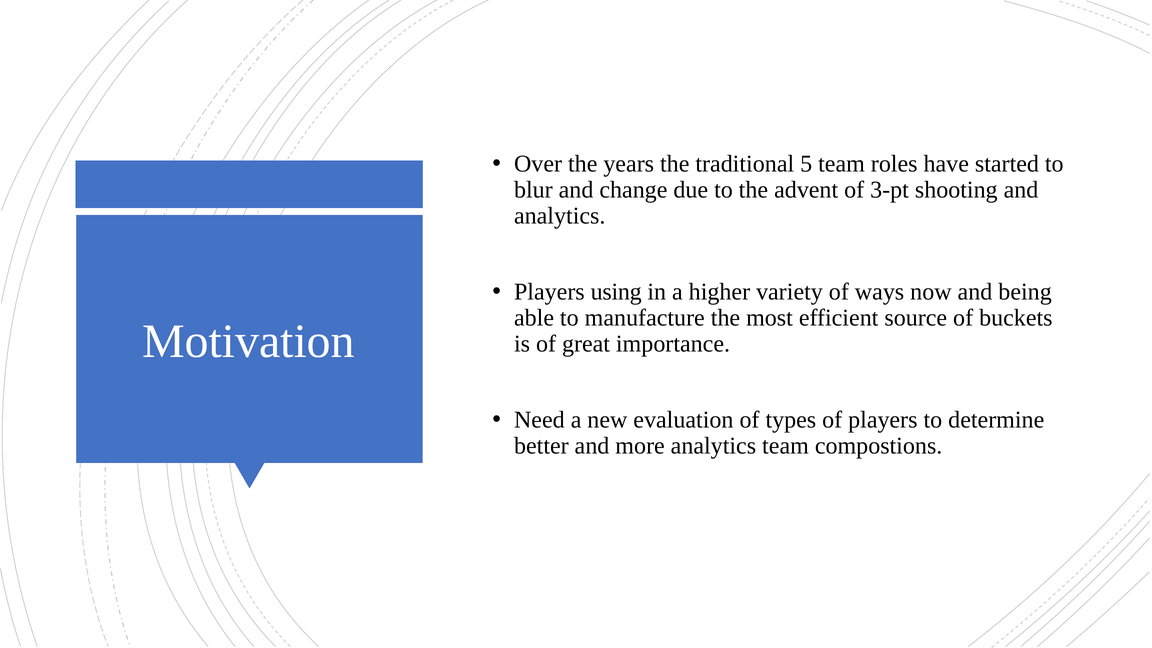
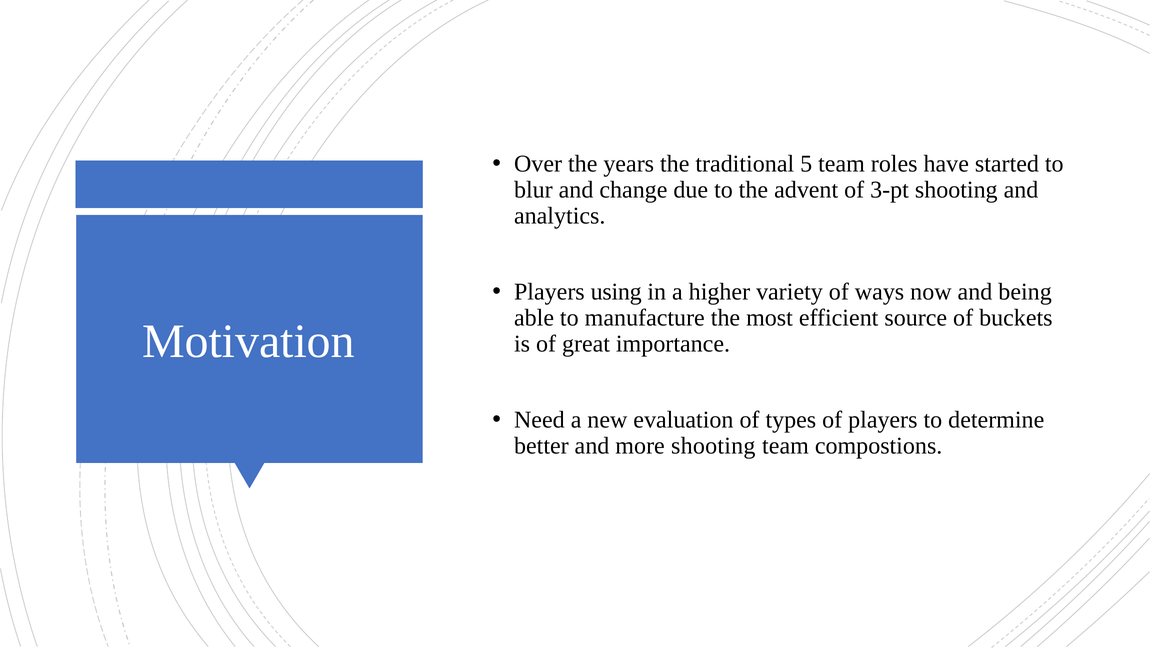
more analytics: analytics -> shooting (713, 446)
